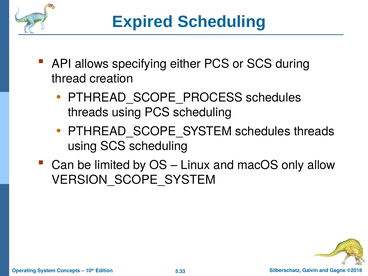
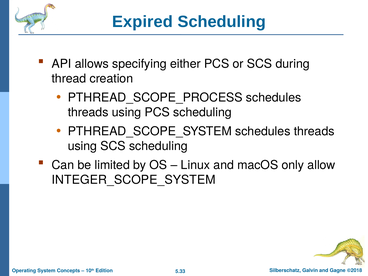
VERSION_SCOPE_SYSTEM: VERSION_SCOPE_SYSTEM -> INTEGER_SCOPE_SYSTEM (134, 180)
